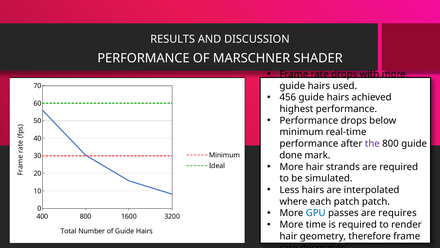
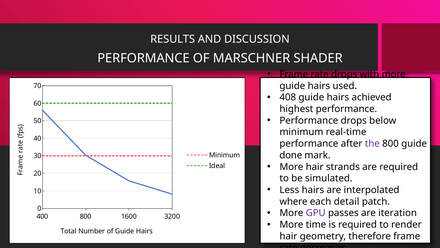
456: 456 -> 408 (288, 97)
each patch: patch -> detail (347, 201)
GPU colour: blue -> purple (316, 213)
requires: requires -> iteration (398, 213)
